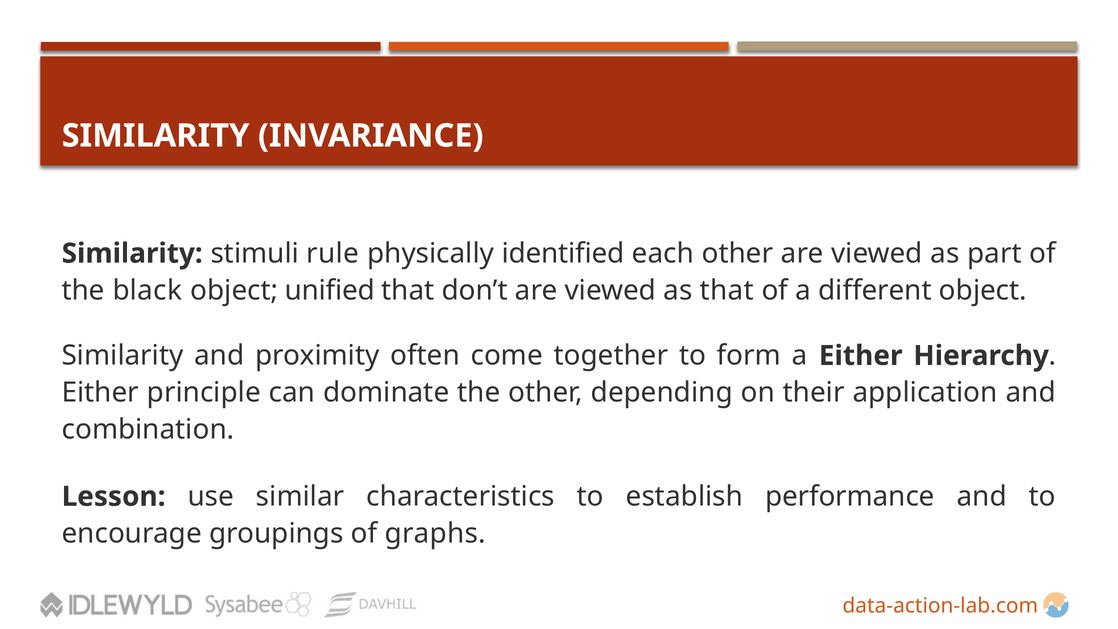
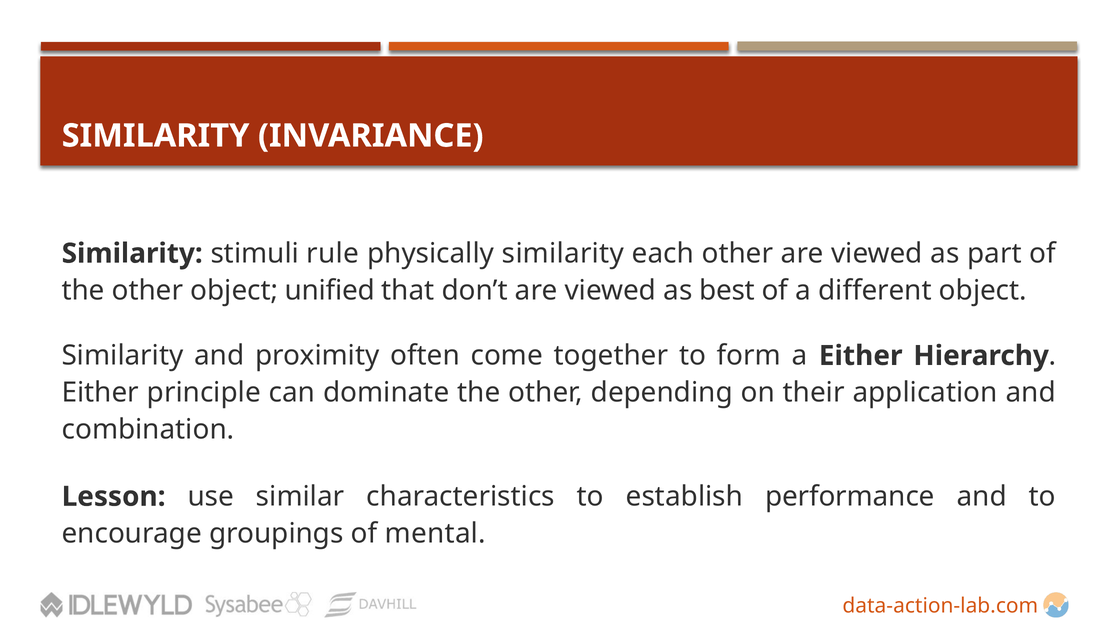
physically identified: identified -> similarity (563, 253)
black: black -> other (148, 290)
as that: that -> best (727, 290)
graphs: graphs -> mental (435, 533)
